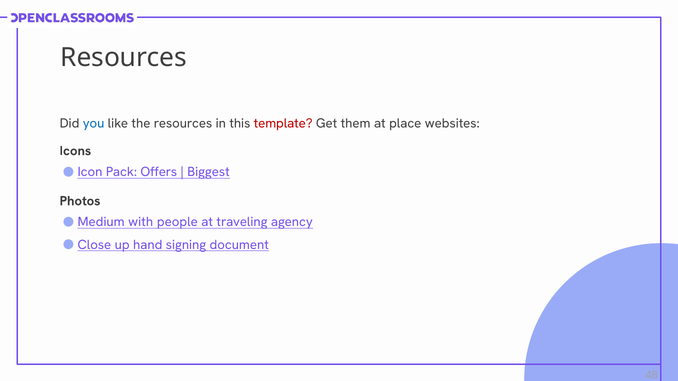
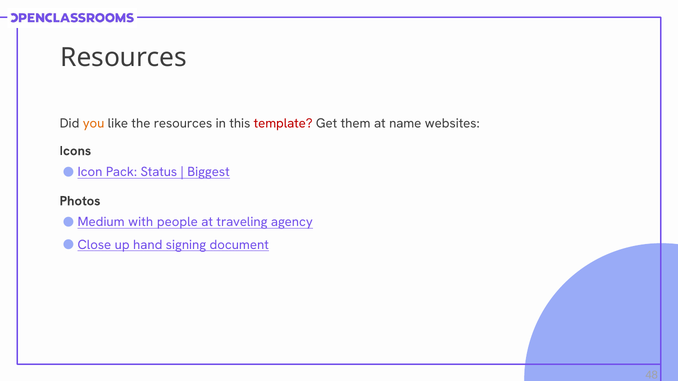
you colour: blue -> orange (94, 123)
place: place -> name (405, 123)
Offers: Offers -> Status (159, 172)
